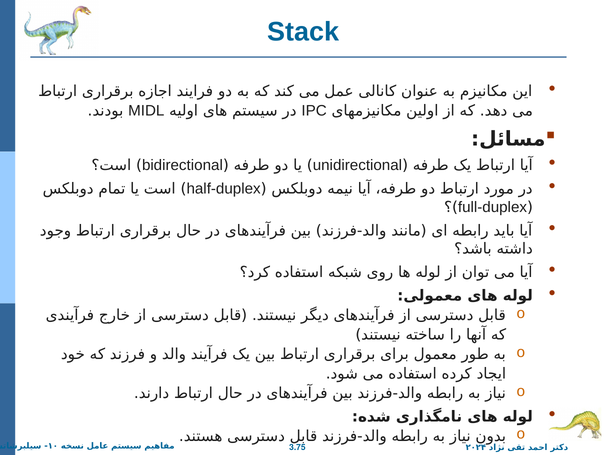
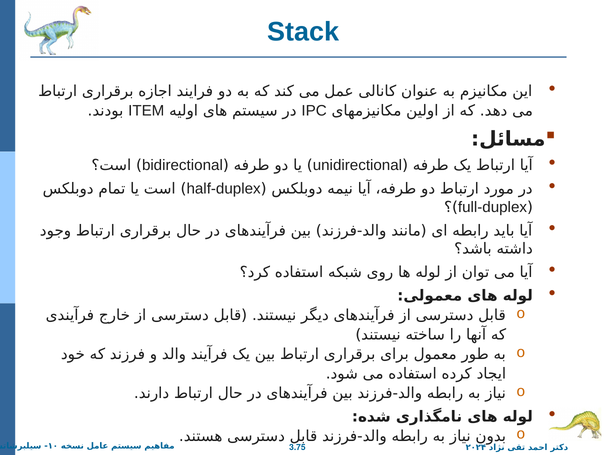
MIDL: MIDL -> ITEM (146, 111)
